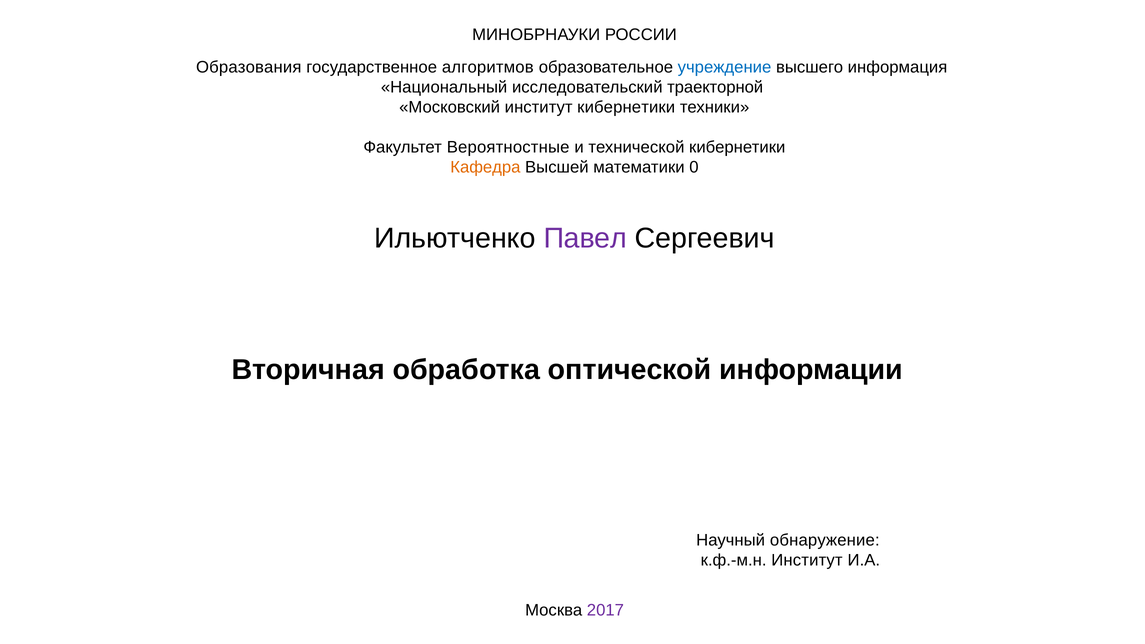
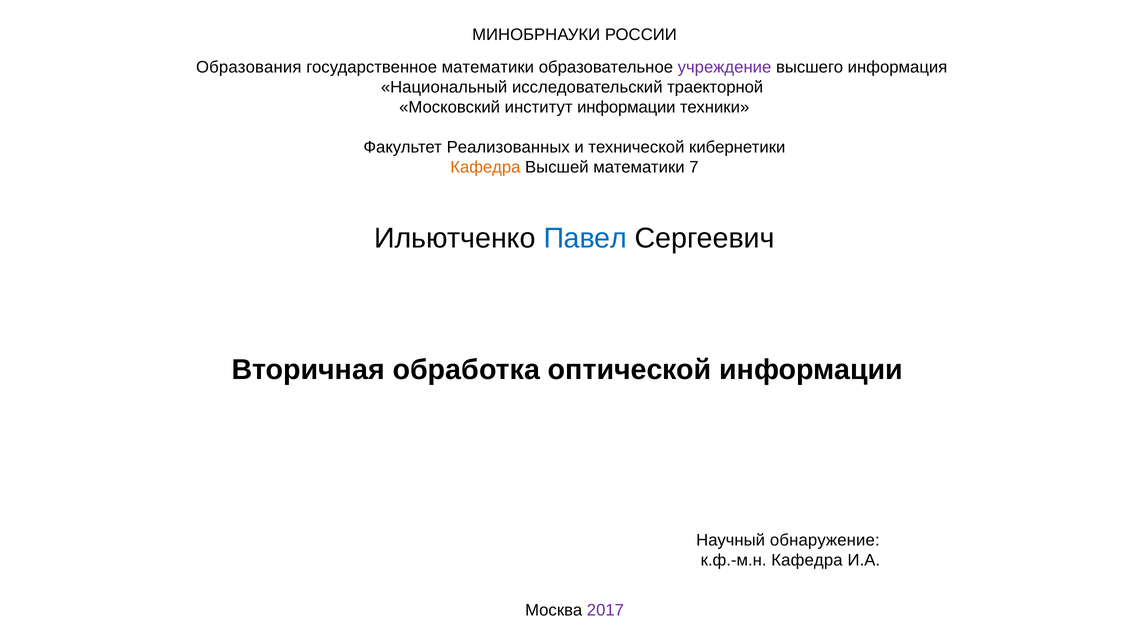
государственное алгоритмов: алгоритмов -> математики (488, 67)
учреждение colour: blue -> purple (725, 67)
институт кибернетики: кибернетики -> информации (626, 107)
Вероятностные: Вероятностные -> Реализованных (508, 147)
0: 0 -> 7 (694, 167)
Павел colour: purple -> blue (585, 238)
к.ф.-м.н Институт: Институт -> Кафедра (807, 560)
